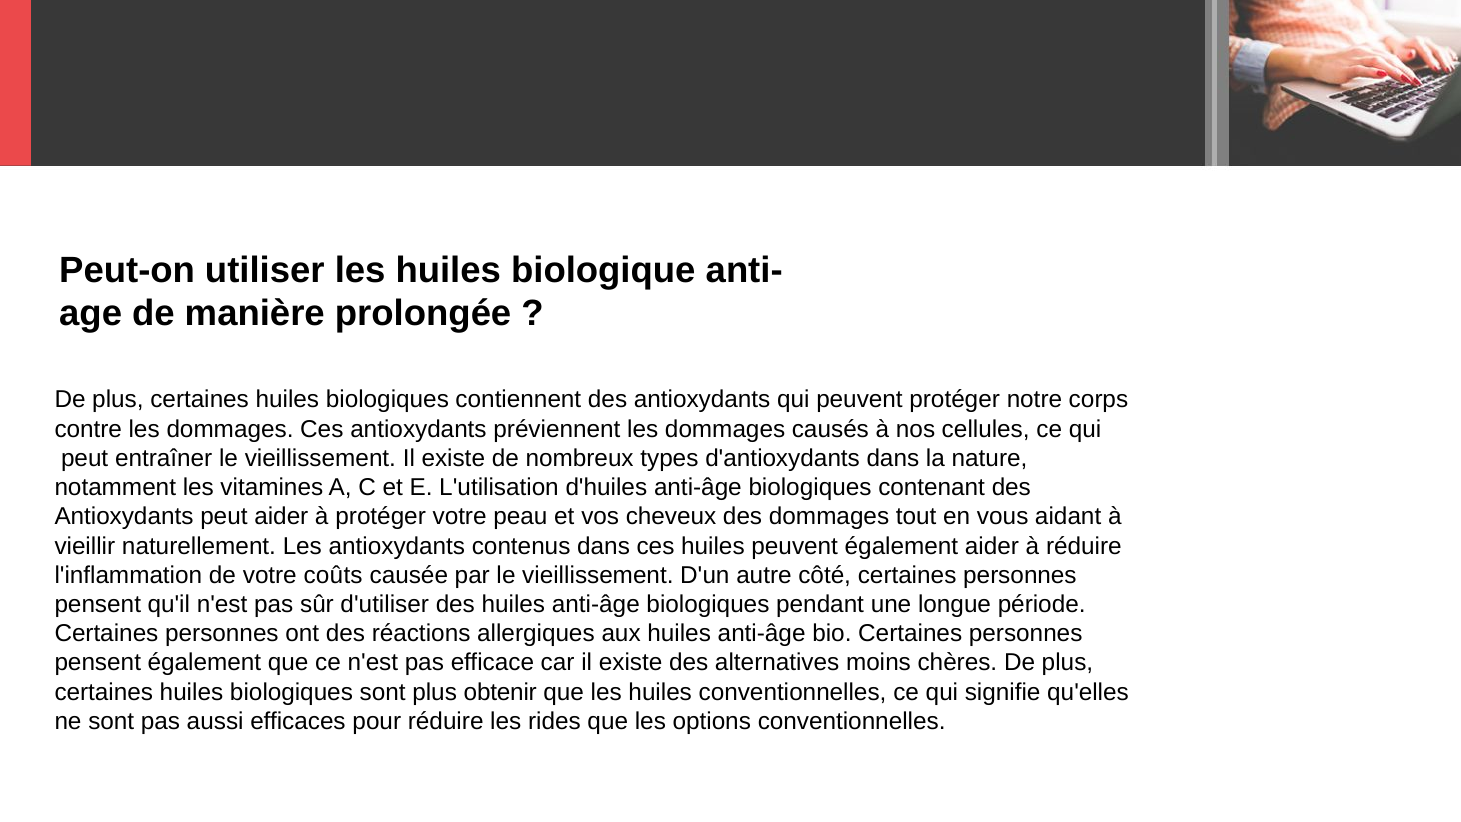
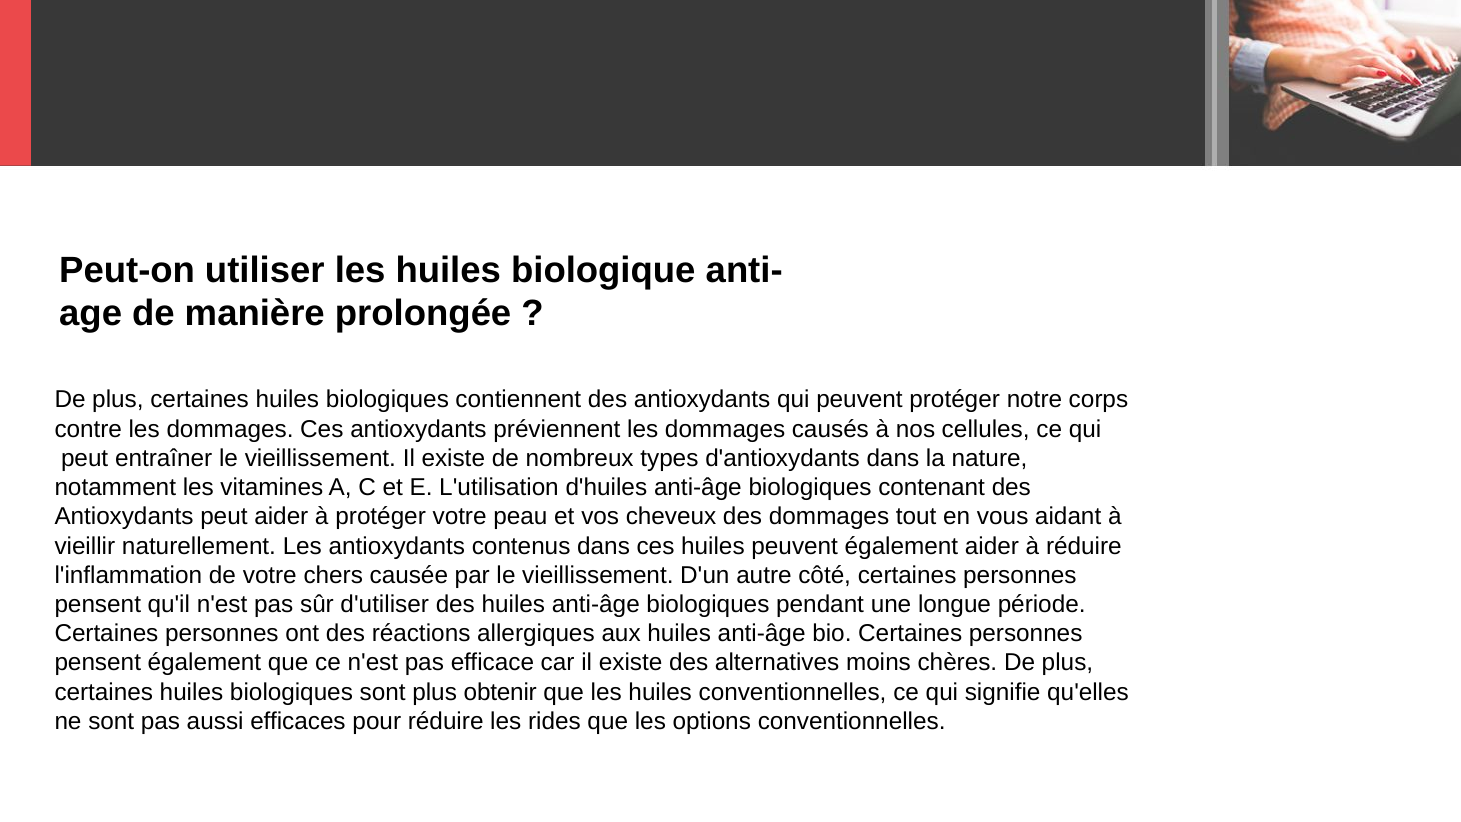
coûts: coûts -> chers (333, 575)
